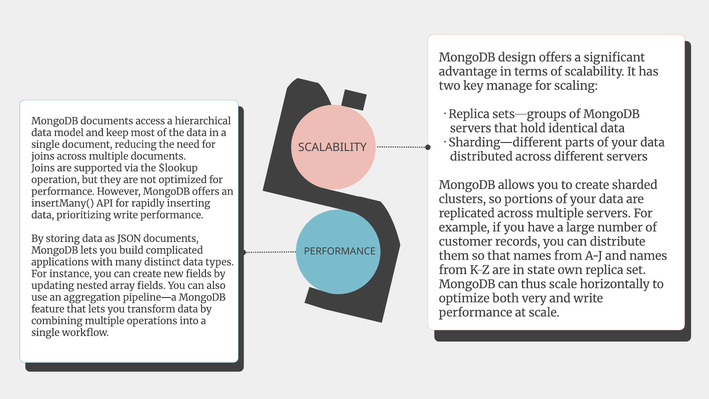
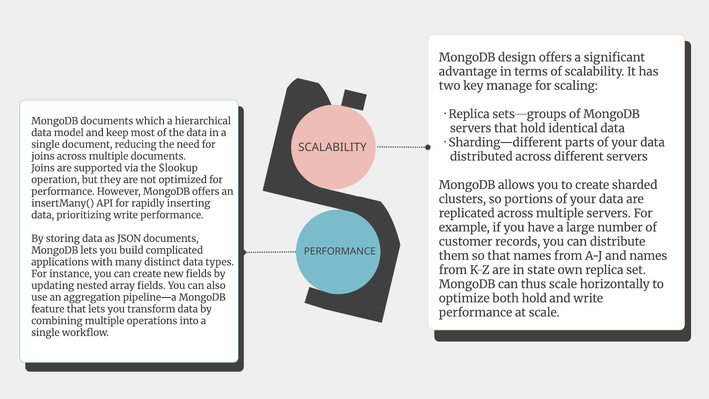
access: access -> which (150, 121)
both very: very -> hold (534, 298)
